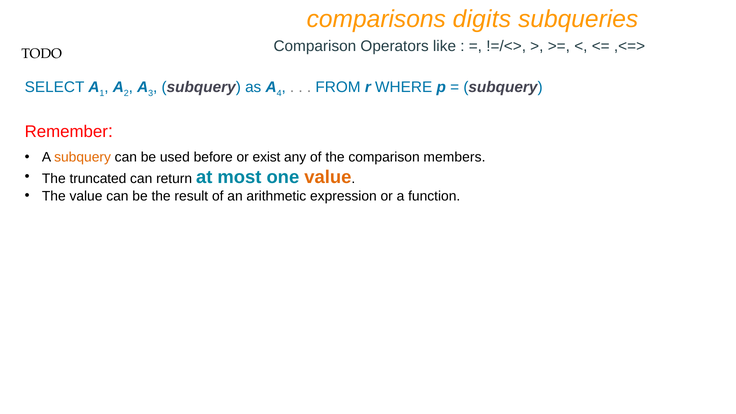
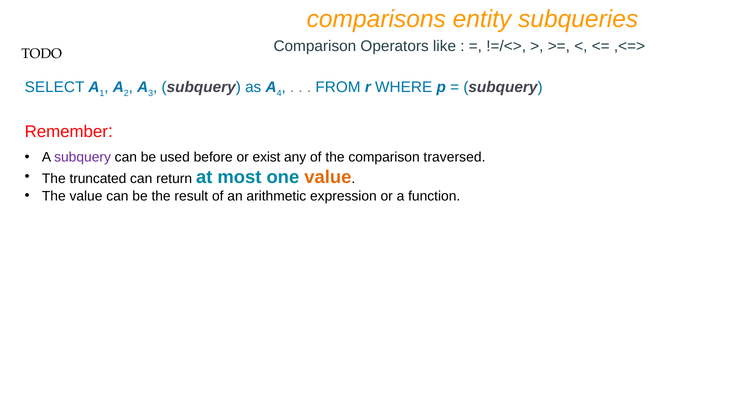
digits: digits -> entity (482, 19)
subquery colour: orange -> purple (83, 157)
members: members -> traversed (455, 157)
